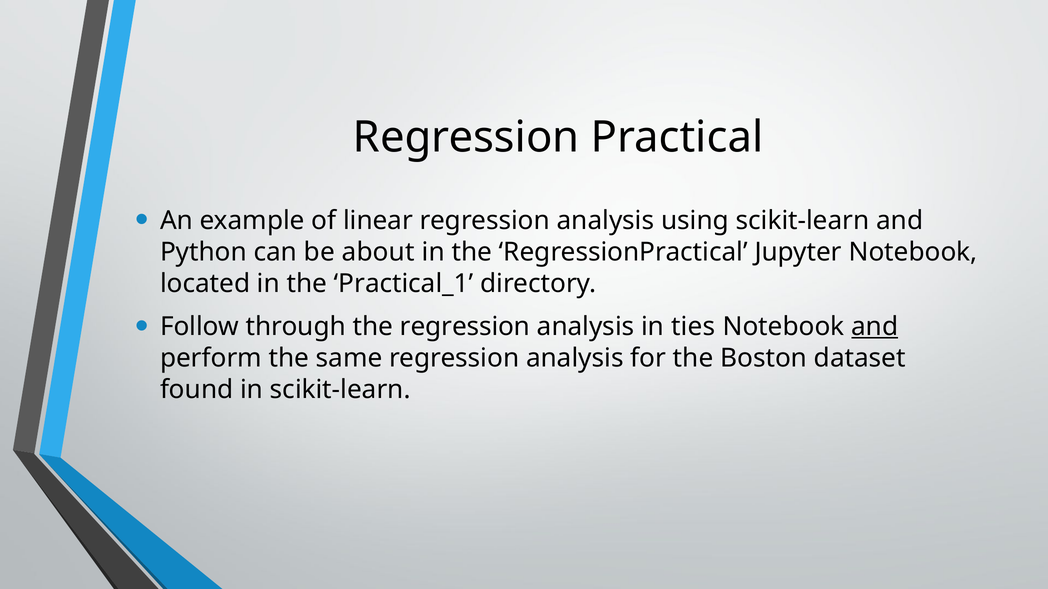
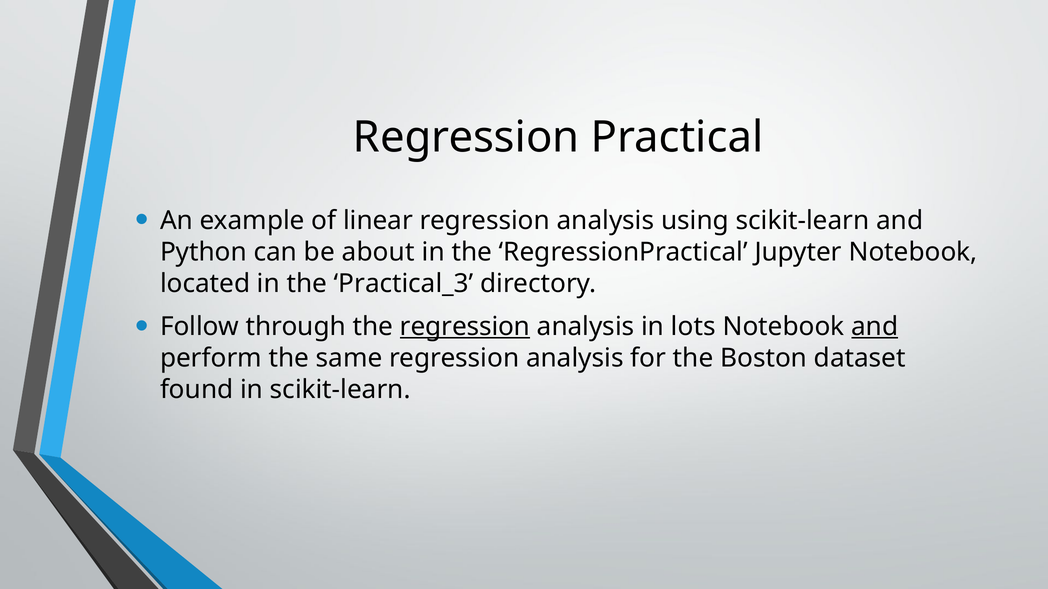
Practical_1: Practical_1 -> Practical_3 (404, 284)
regression underline: none -> present (465, 327)
ties: ties -> lots (693, 327)
